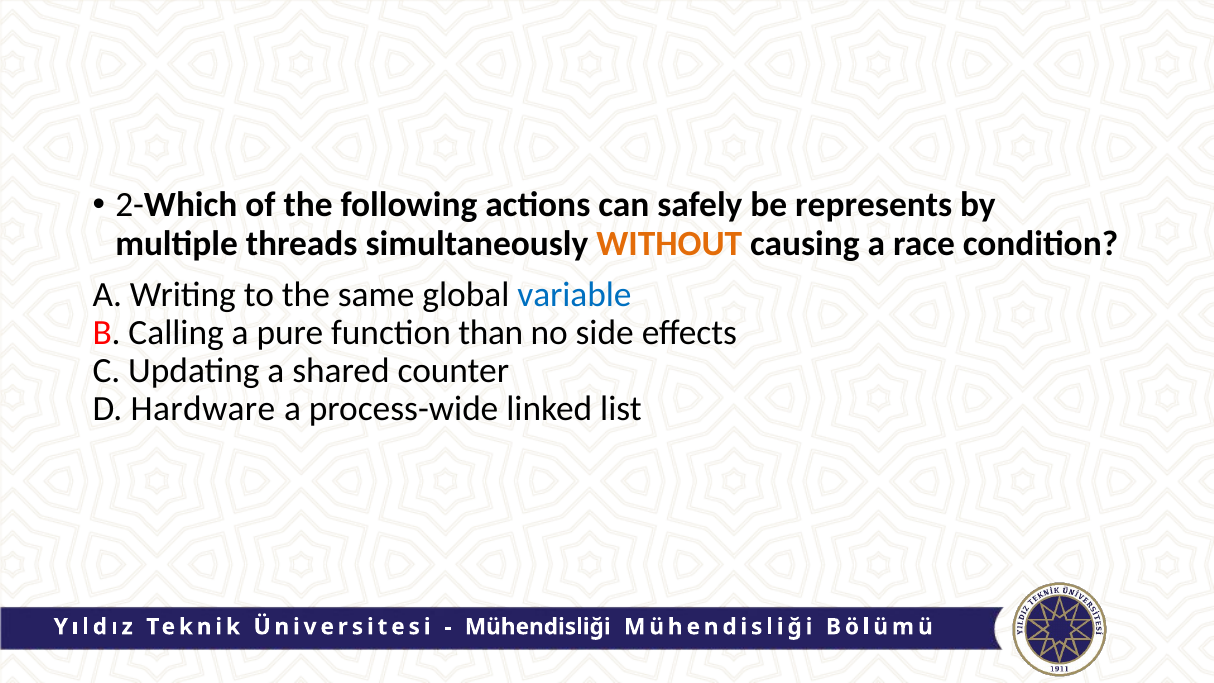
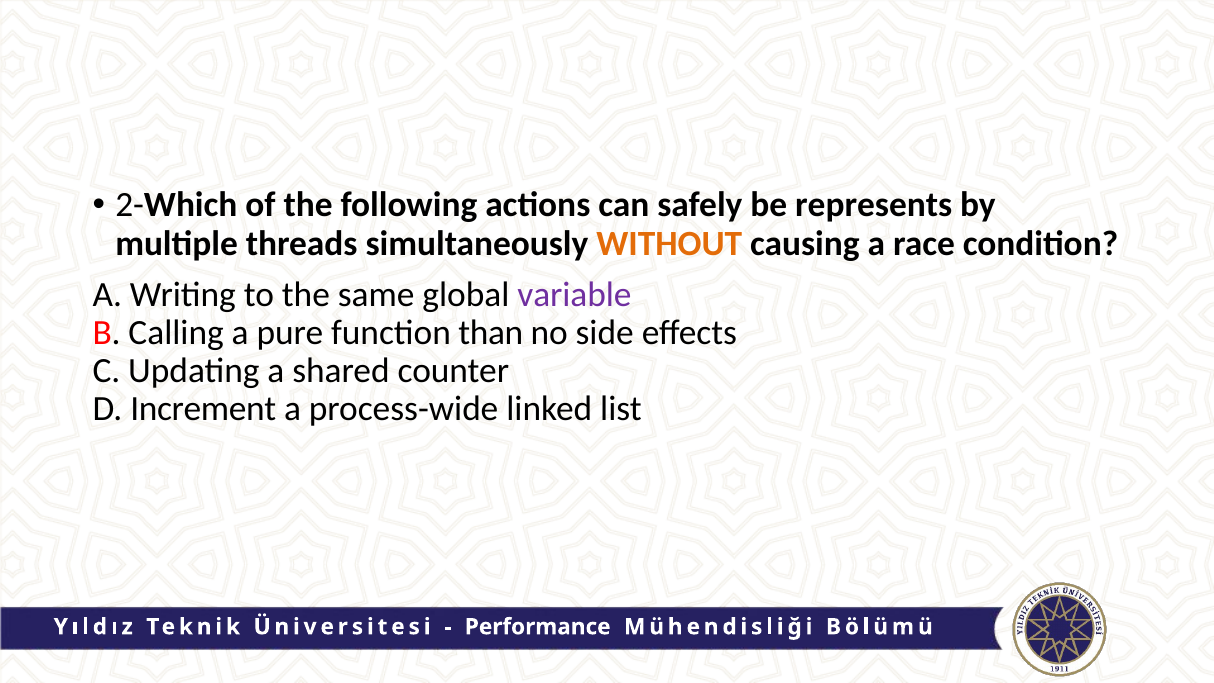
variable colour: blue -> purple (574, 294)
Hardware: Hardware -> Increment (203, 409)
Mühendisliği: Mühendisliği -> Performance (538, 627)
